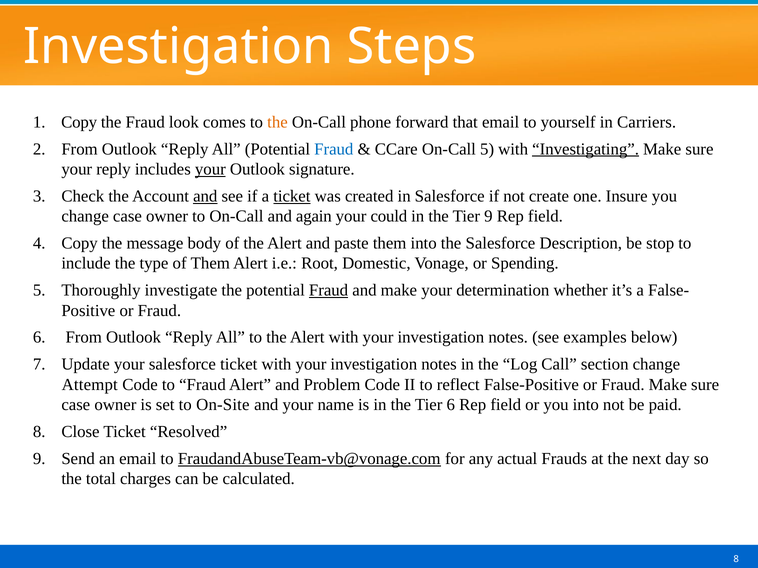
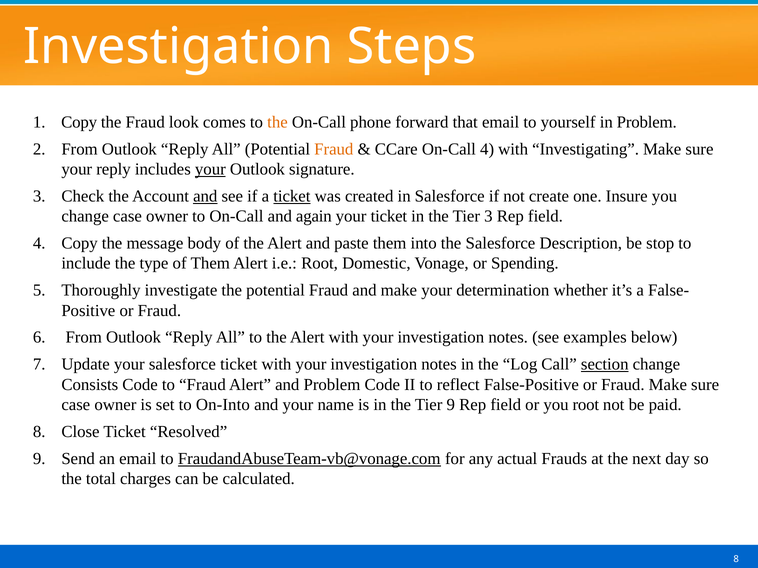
in Carriers: Carriers -> Problem (647, 122)
Fraud colour: blue -> orange (334, 149)
On-Call 5: 5 -> 4 (487, 149)
Investigating underline: present -> none (586, 149)
your could: could -> ticket (389, 216)
Tier 9: 9 -> 3 (488, 216)
Fraud underline: present -> none (329, 291)
section underline: none -> present (605, 365)
Attempt: Attempt -> Consists (90, 385)
On-Site: On-Site -> On-Into (223, 405)
Tier 6: 6 -> 9 (451, 405)
you into: into -> root (586, 405)
